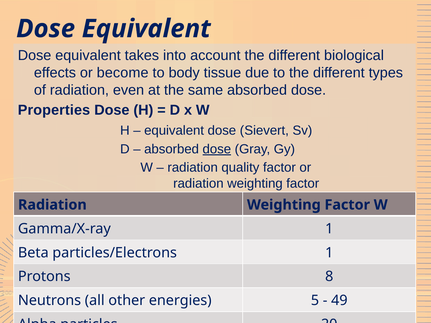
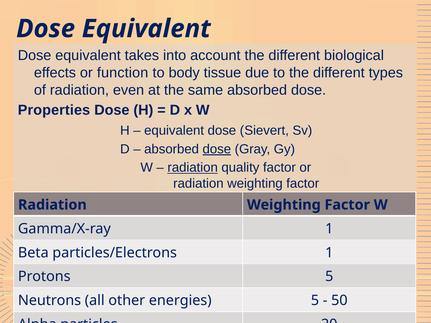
become: become -> function (123, 73)
radiation underline: none -> present (193, 168)
Protons 8: 8 -> 5 (329, 277)
49: 49 -> 50 (339, 301)
